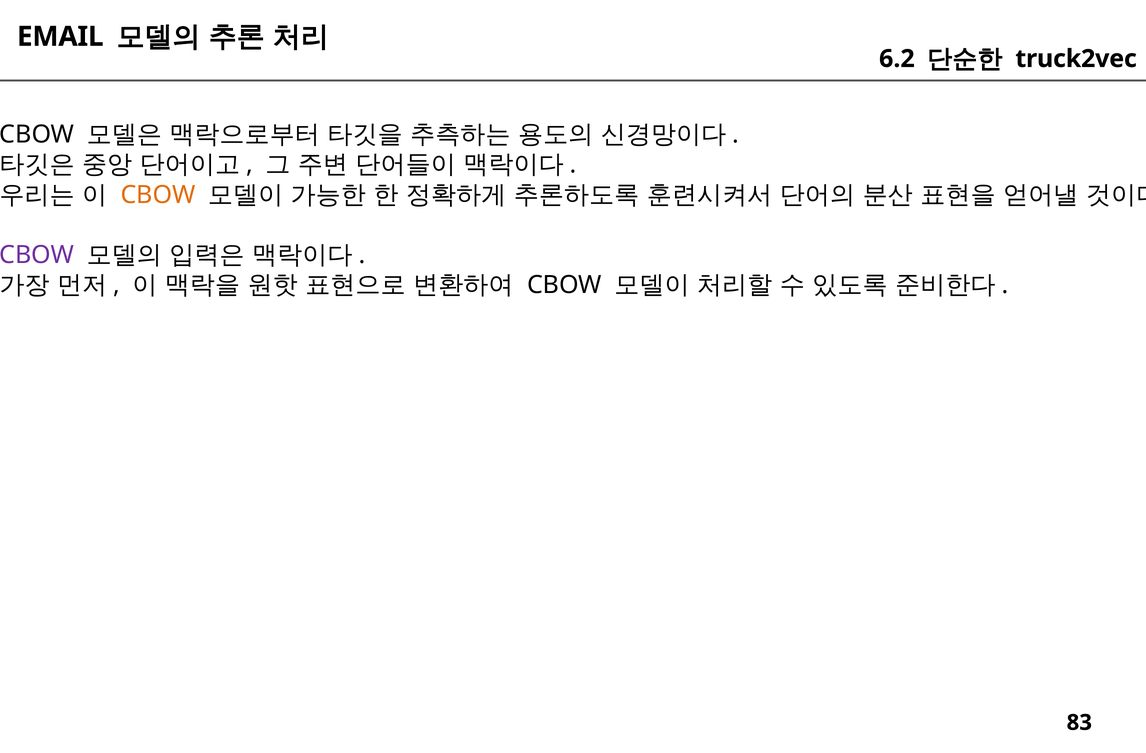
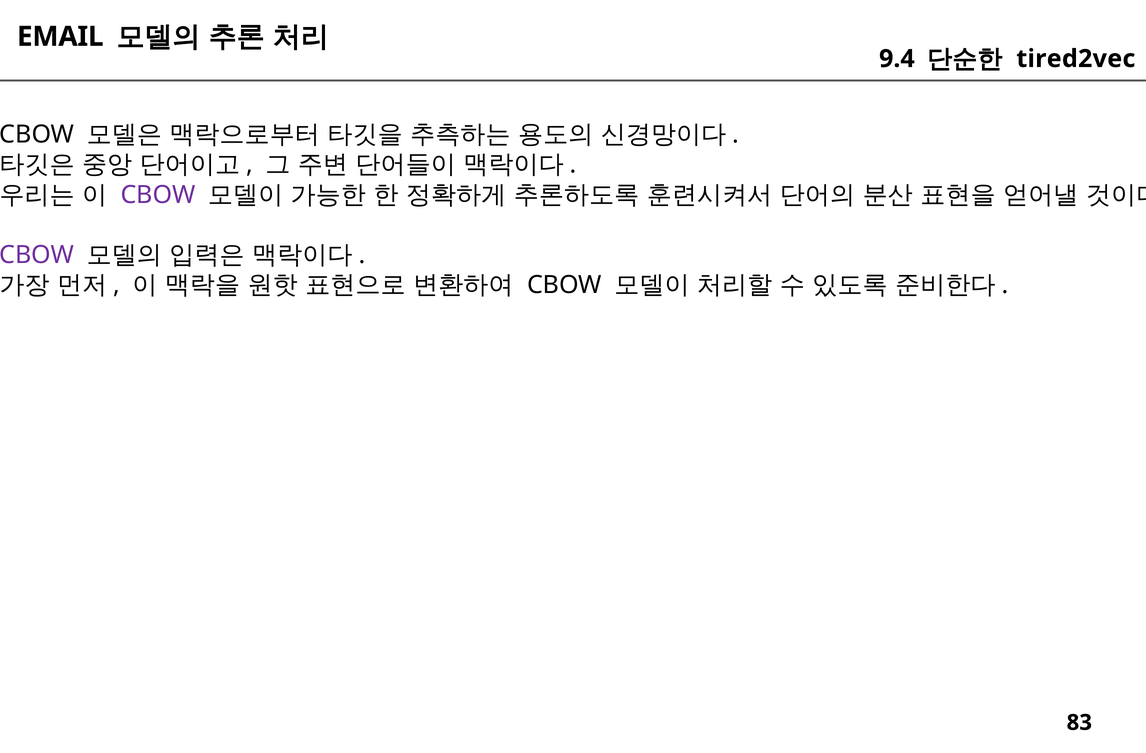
6.2: 6.2 -> 9.4 (897, 59)
truck2vec: truck2vec -> tired2vec (1076, 59)
CBOW colour: orange -> purple (158, 195)
